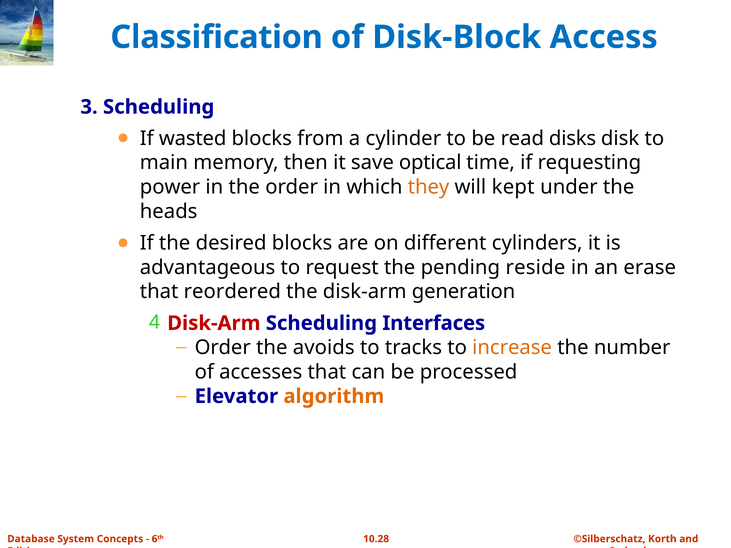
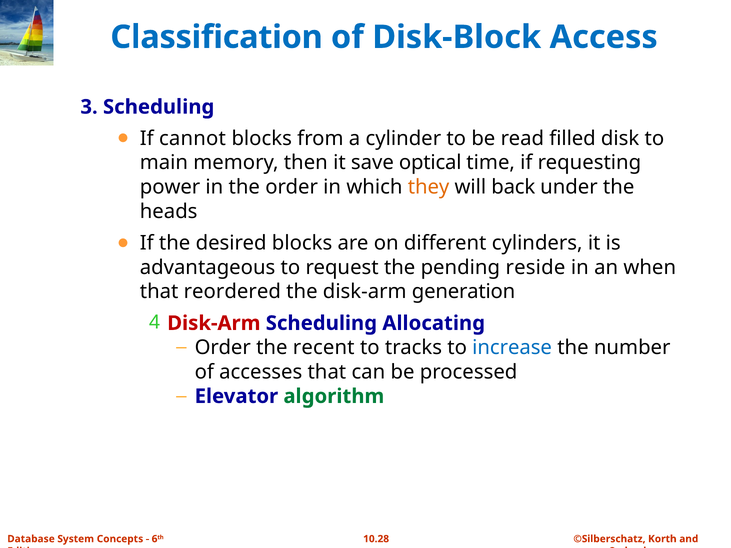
wasted: wasted -> cannot (192, 138)
disks: disks -> filled (573, 138)
kept: kept -> back (513, 187)
erase: erase -> when (650, 267)
Interfaces: Interfaces -> Allocating (434, 323)
avoids: avoids -> recent (324, 348)
increase colour: orange -> blue (512, 348)
algorithm colour: orange -> green (334, 396)
